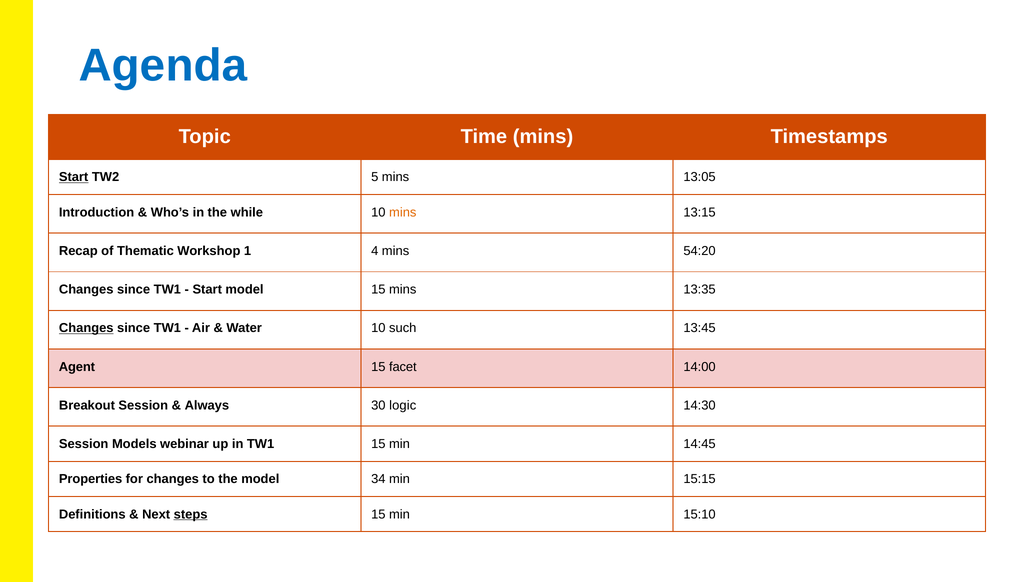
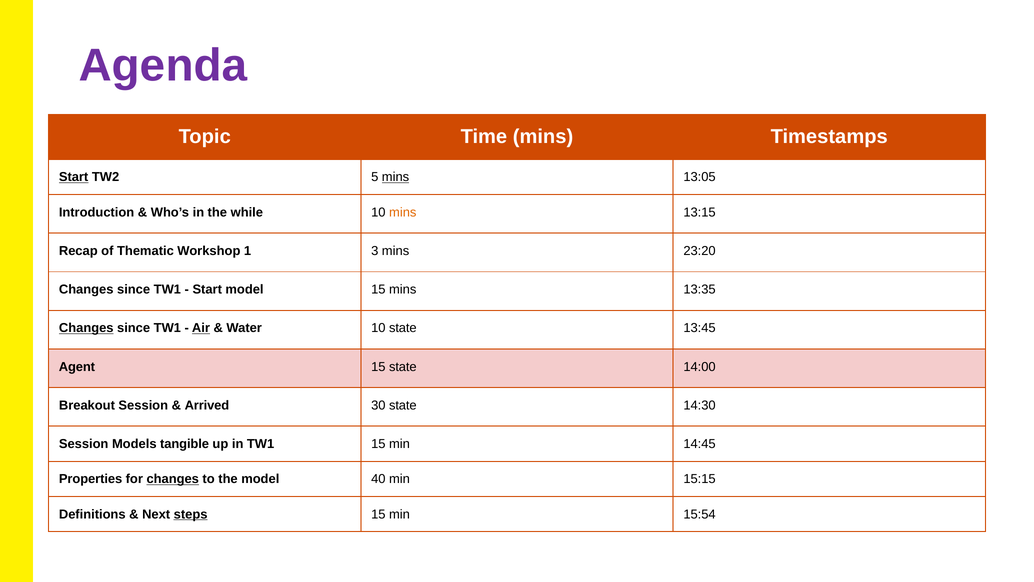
Agenda colour: blue -> purple (163, 66)
mins underline: none -> present (396, 177)
4: 4 -> 3 (375, 251)
54:20: 54:20 -> 23:20 (700, 251)
Air underline: none -> present (201, 328)
10 such: such -> state (403, 328)
15 facet: facet -> state (403, 367)
Always: Always -> Arrived (207, 405)
30 logic: logic -> state (403, 405)
webinar: webinar -> tangible (185, 444)
changes underline: none -> present (173, 479)
34: 34 -> 40 (378, 479)
15:10: 15:10 -> 15:54 (700, 514)
